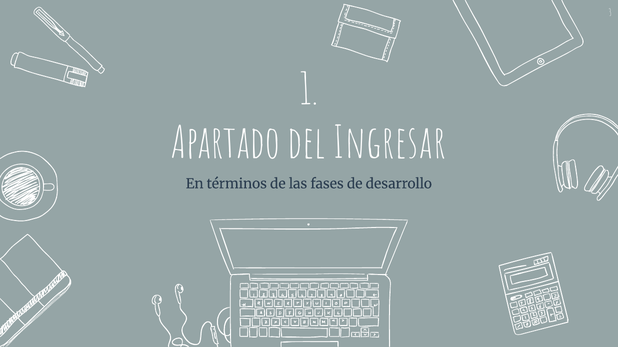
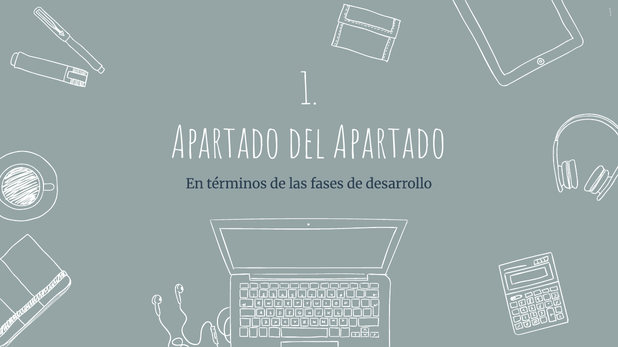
del Ingresar: Ingresar -> Apartado (390, 144)
